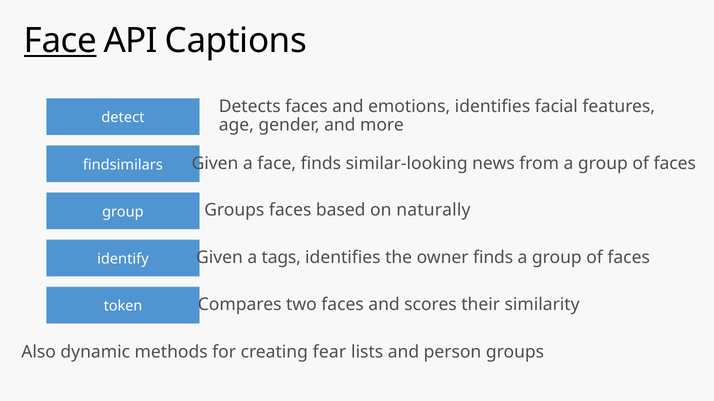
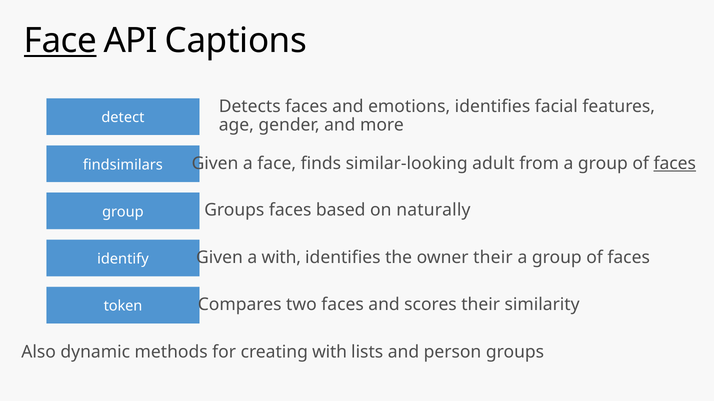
news: news -> adult (493, 164)
faces underline: none -> present (675, 164)
a tags: tags -> with (281, 258)
owner finds: finds -> their (493, 258)
creating fear: fear -> with (330, 353)
